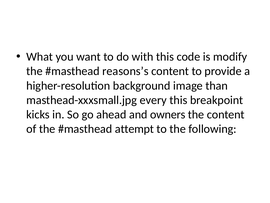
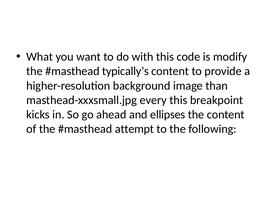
reasons’s: reasons’s -> typically’s (126, 71)
owners: owners -> ellipses (168, 114)
